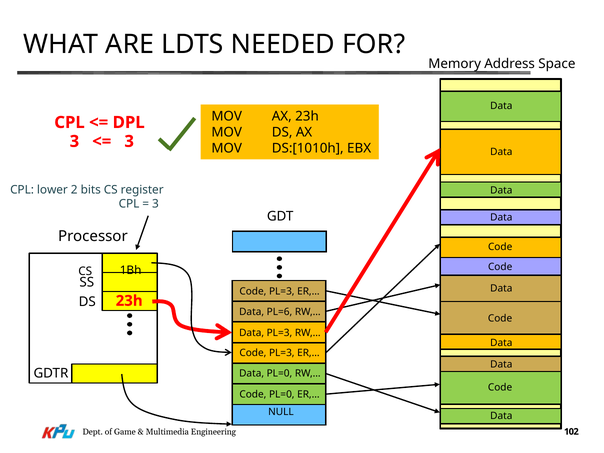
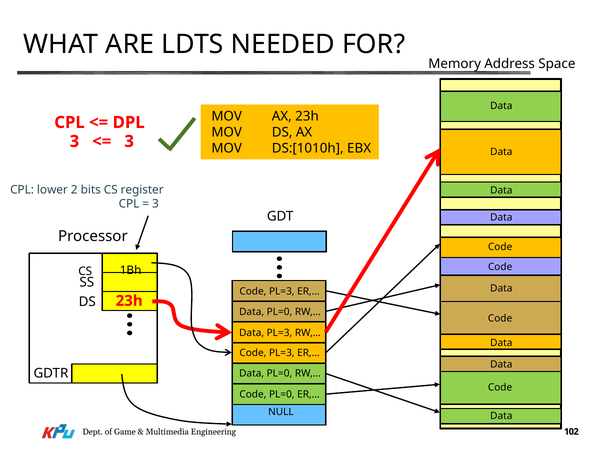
PL=6: PL=6 -> PL=0 (279, 312)
